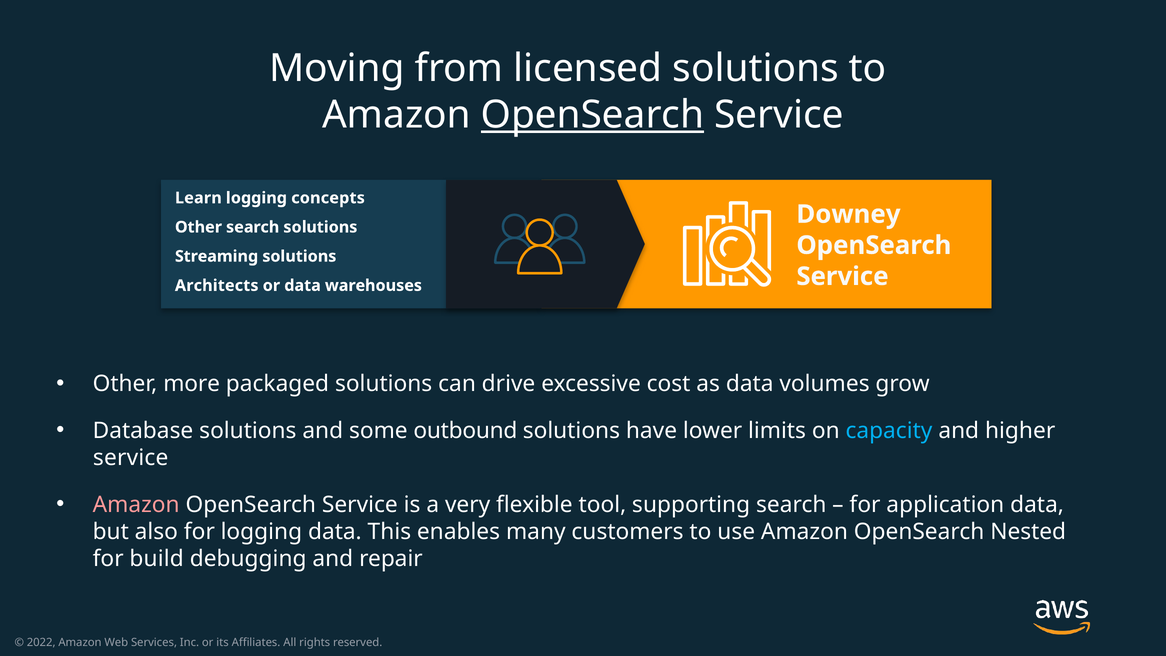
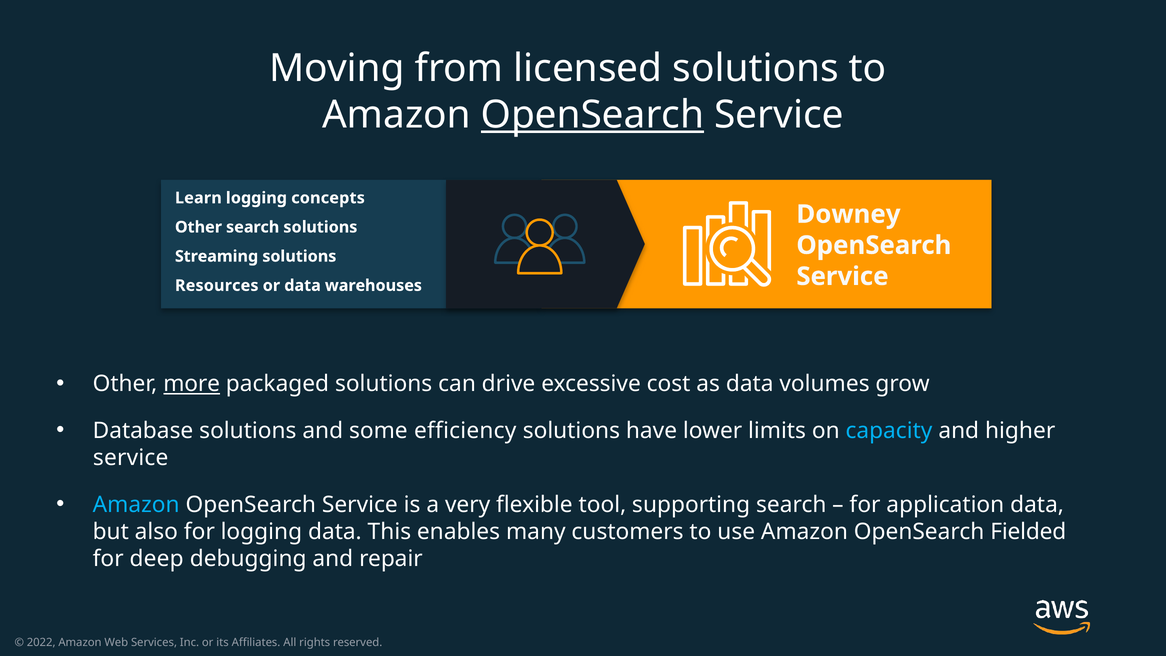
Architects: Architects -> Resources (217, 286)
more underline: none -> present (192, 384)
outbound: outbound -> efficiency (465, 431)
Amazon colour: pink -> light blue (136, 504)
Nested: Nested -> Fielded (1028, 532)
build: build -> deep (157, 559)
